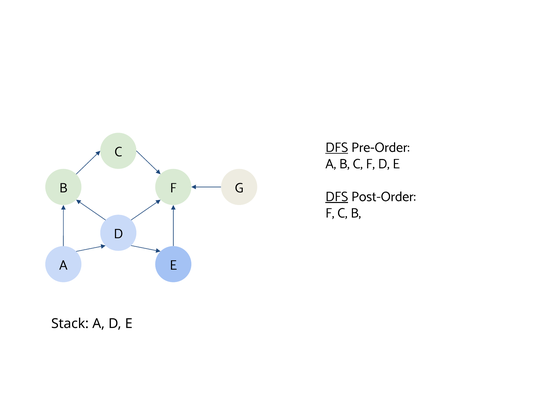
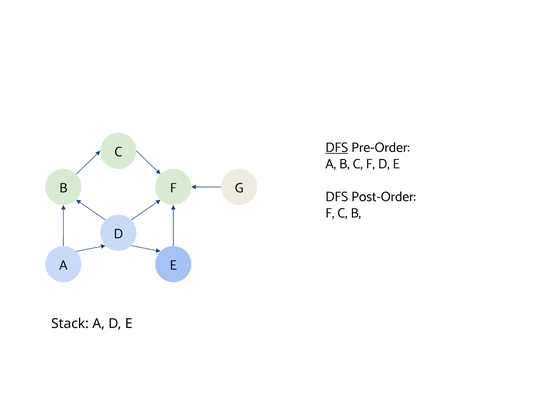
DFS underline: present -> none (337, 197)
